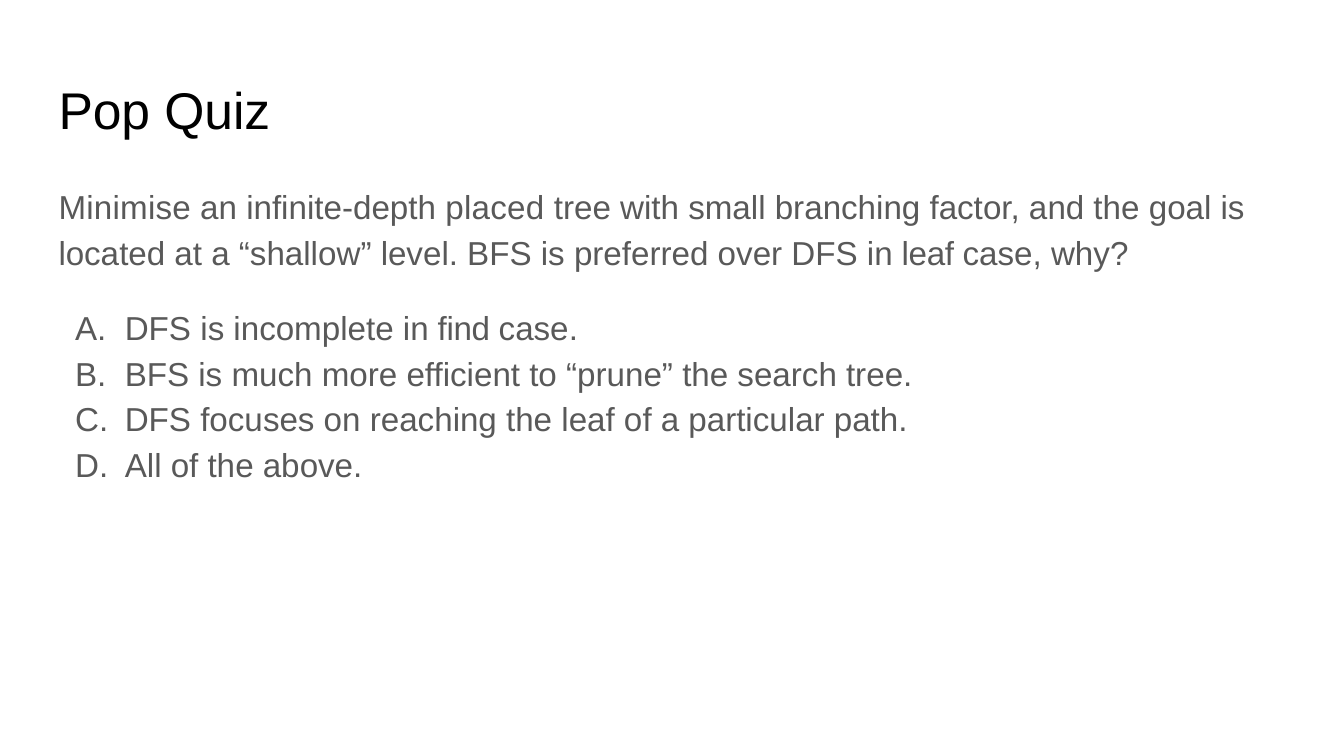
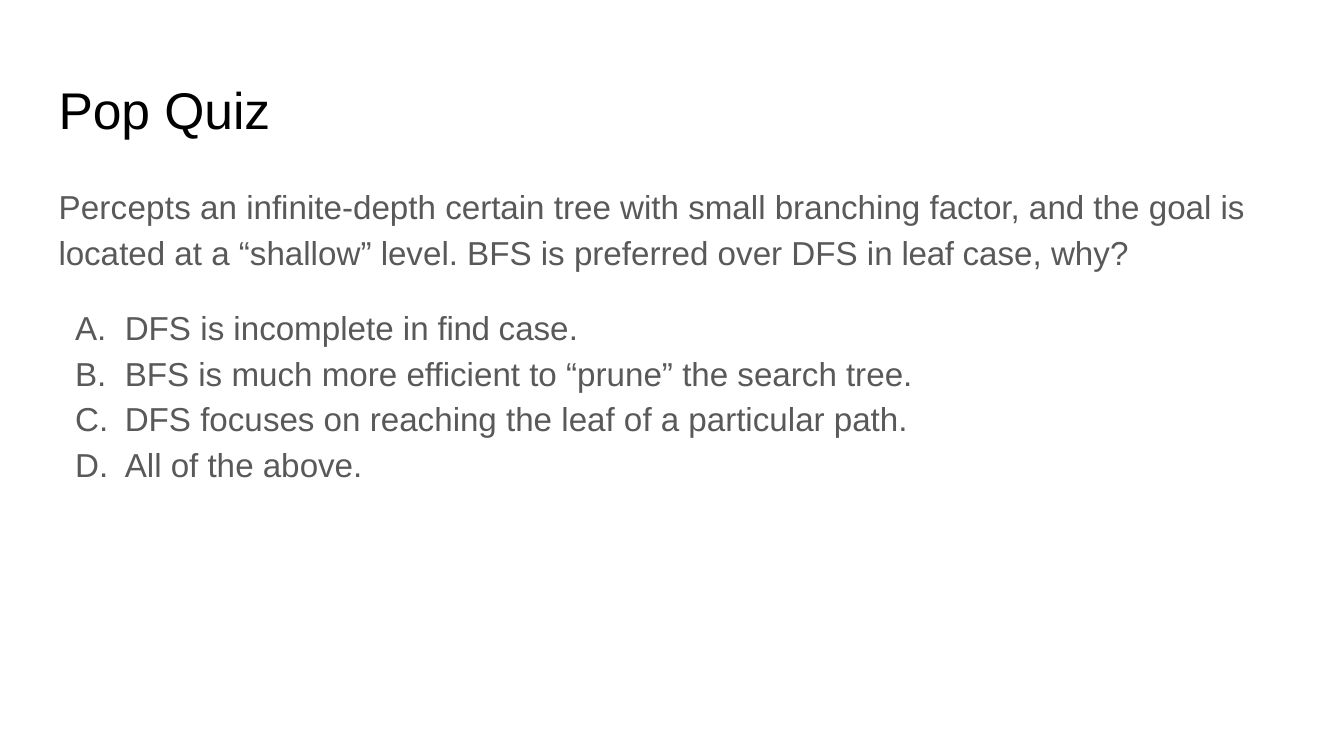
Minimise: Minimise -> Percepts (125, 209)
placed: placed -> certain (495, 209)
